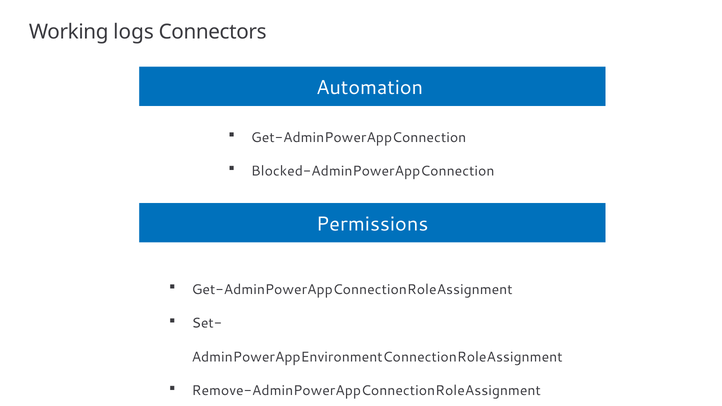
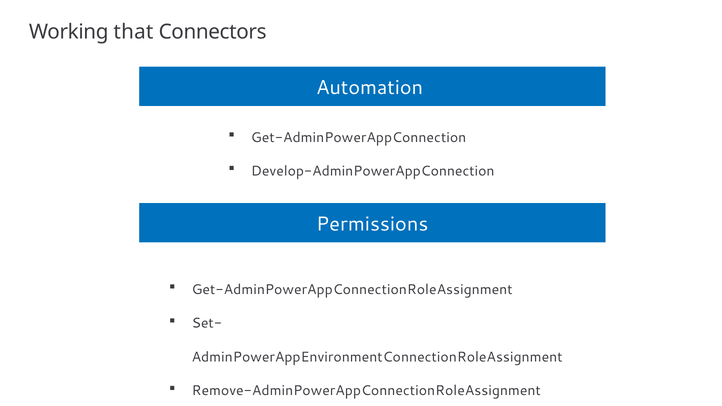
logs: logs -> that (133, 32)
Blocked-AdminPowerAppConnection: Blocked-AdminPowerAppConnection -> Develop-AdminPowerAppConnection (373, 171)
